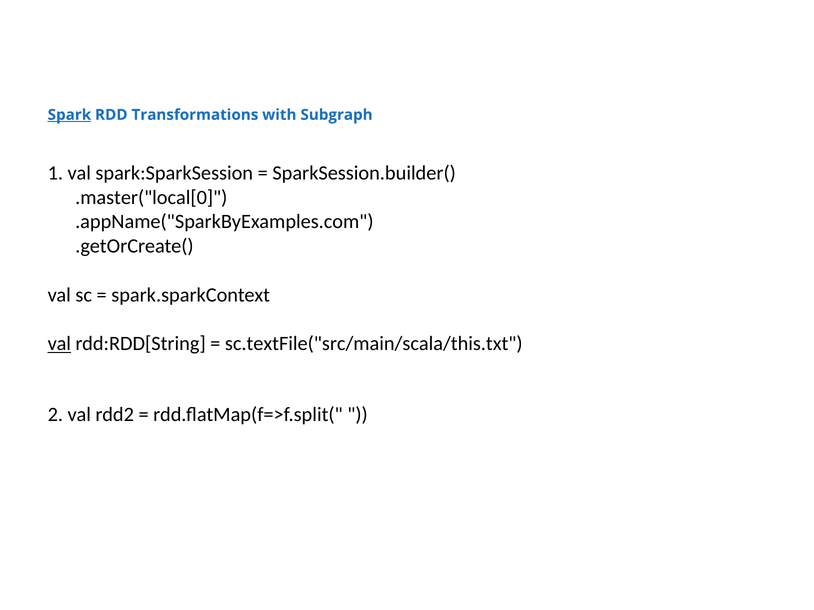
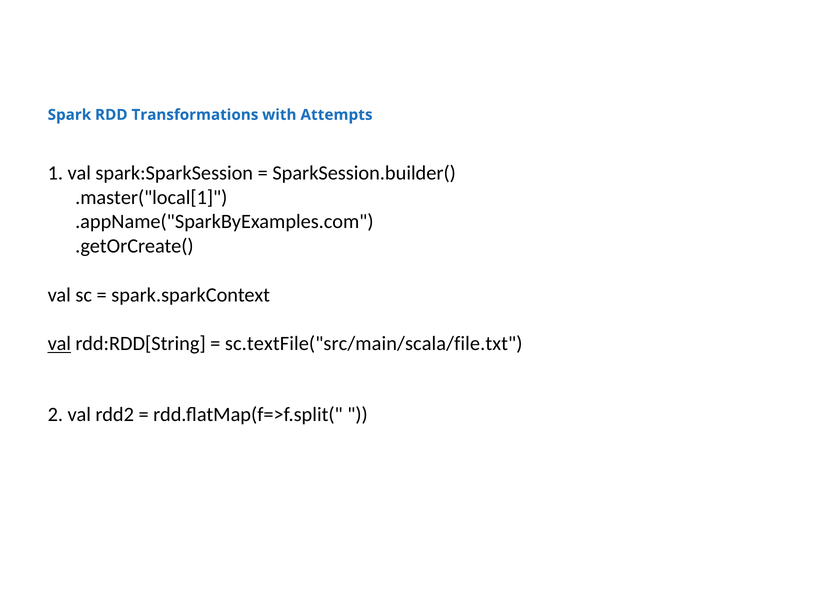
Spark underline: present -> none (69, 115)
Subgraph: Subgraph -> Attempts (336, 115)
.master("local[0: .master("local[0 -> .master("local[1 (151, 198)
sc.textFile("src/main/scala/this.txt: sc.textFile("src/main/scala/this.txt -> sc.textFile("src/main/scala/file.txt (374, 344)
